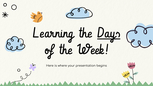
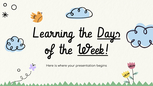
Week underline: none -> present (93, 50)
